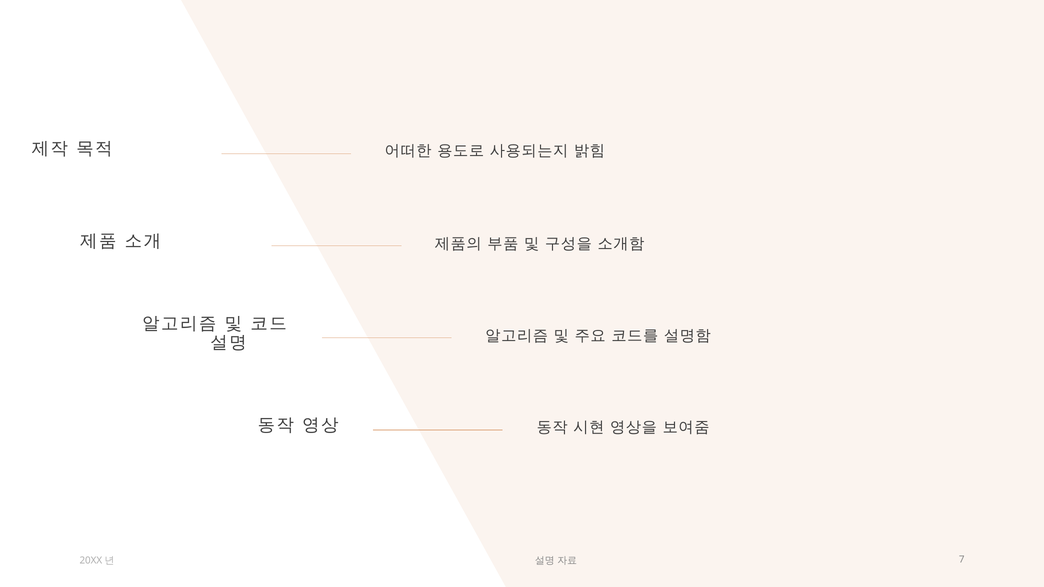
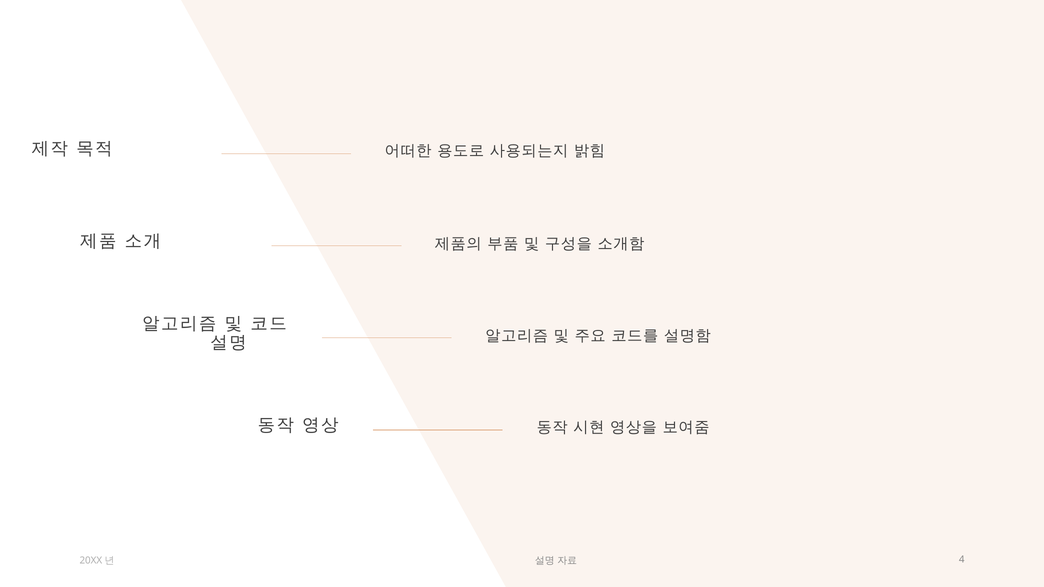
7: 7 -> 4 (962, 560)
